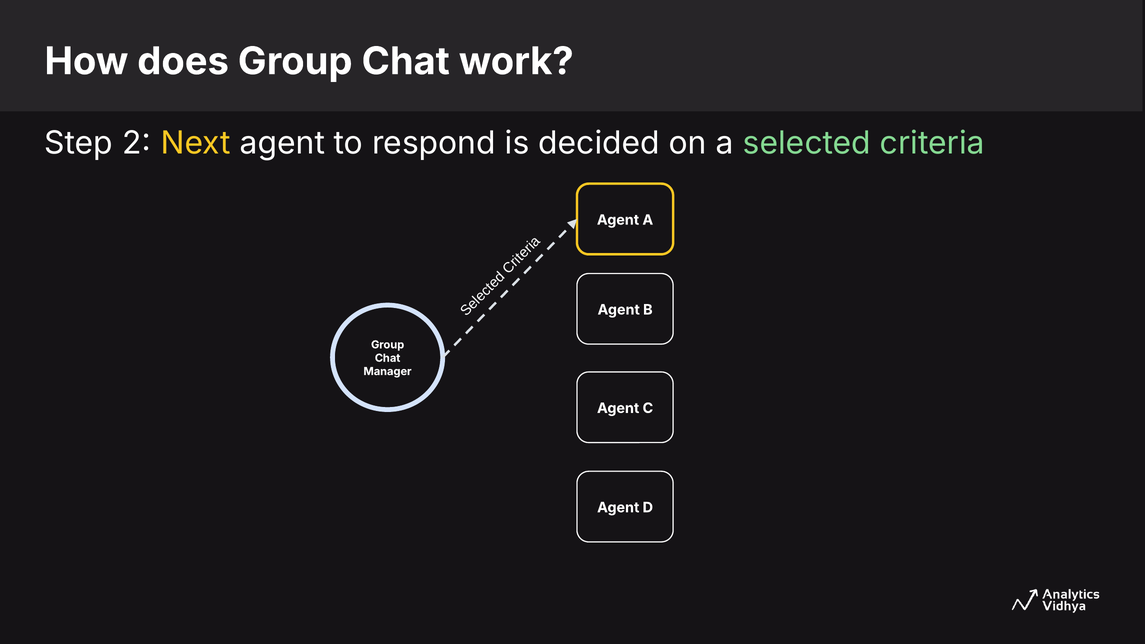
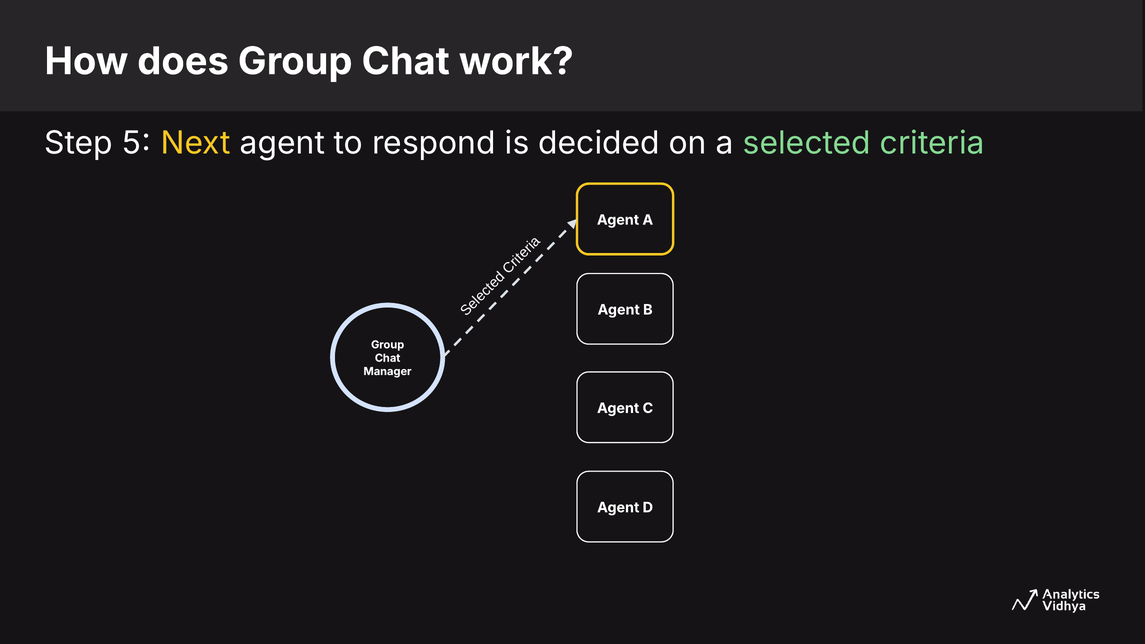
2: 2 -> 5 (137, 143)
